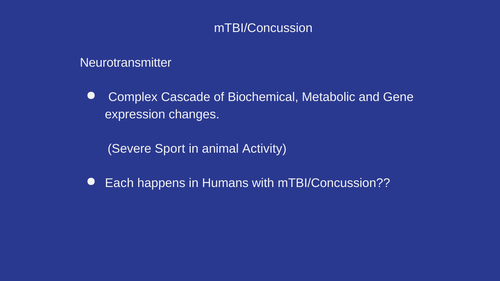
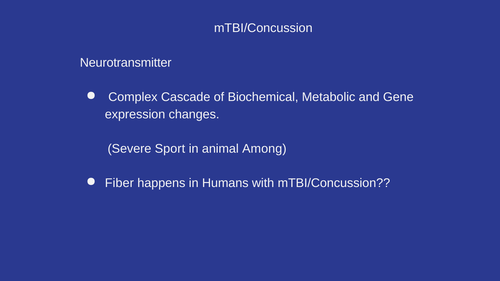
Activity: Activity -> Among (264, 149)
Each: Each -> Fiber (119, 183)
